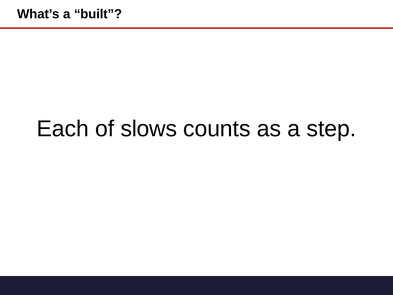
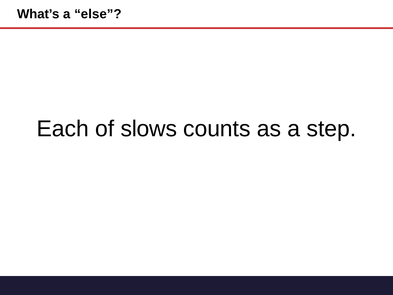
built: built -> else (98, 14)
